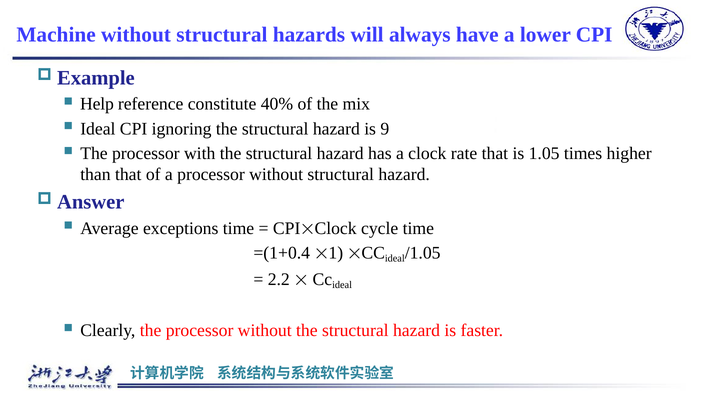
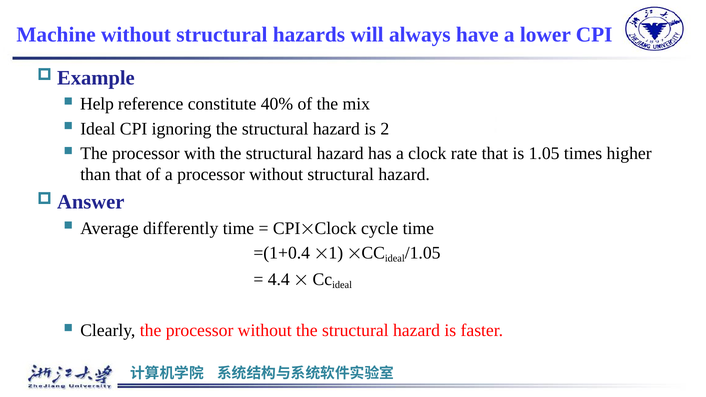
9: 9 -> 2 (385, 129)
exceptions: exceptions -> differently (181, 228)
2.2: 2.2 -> 4.4 (279, 279)
